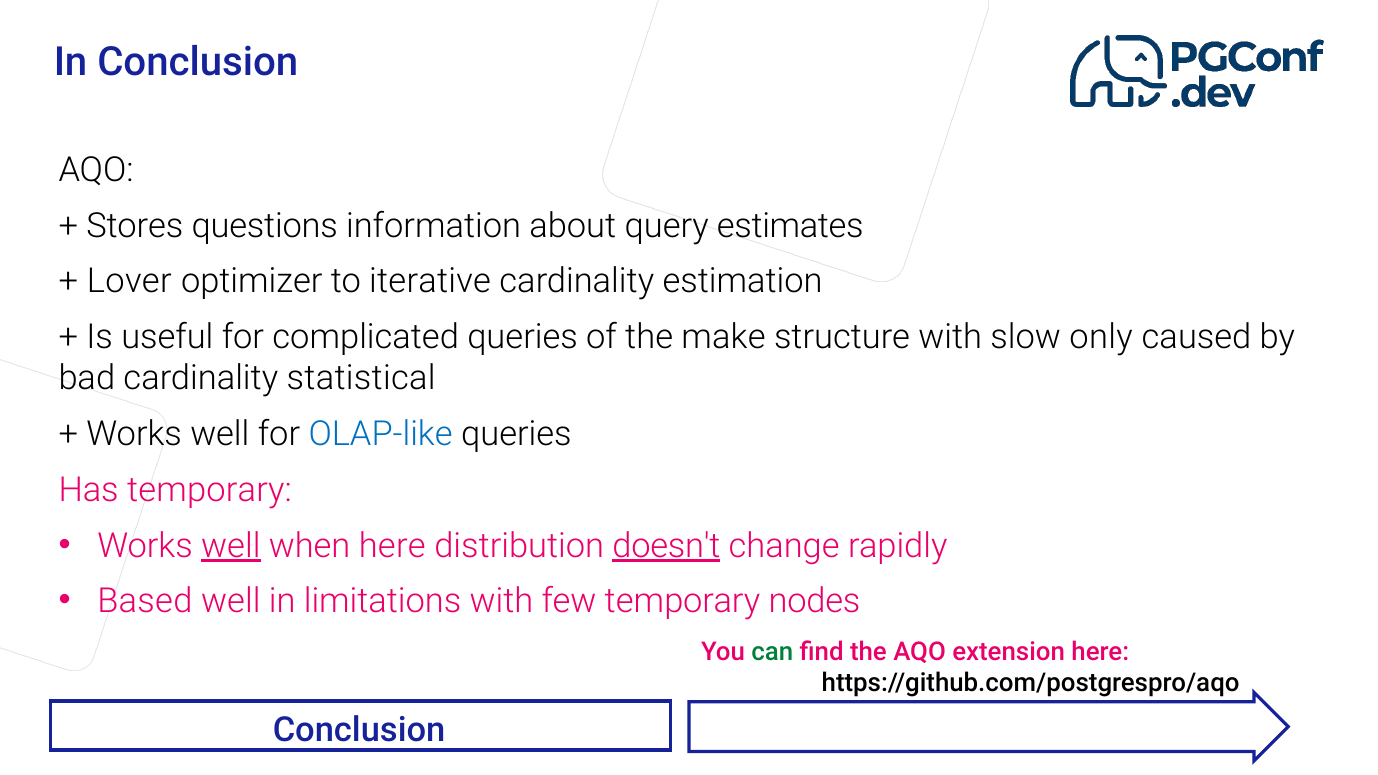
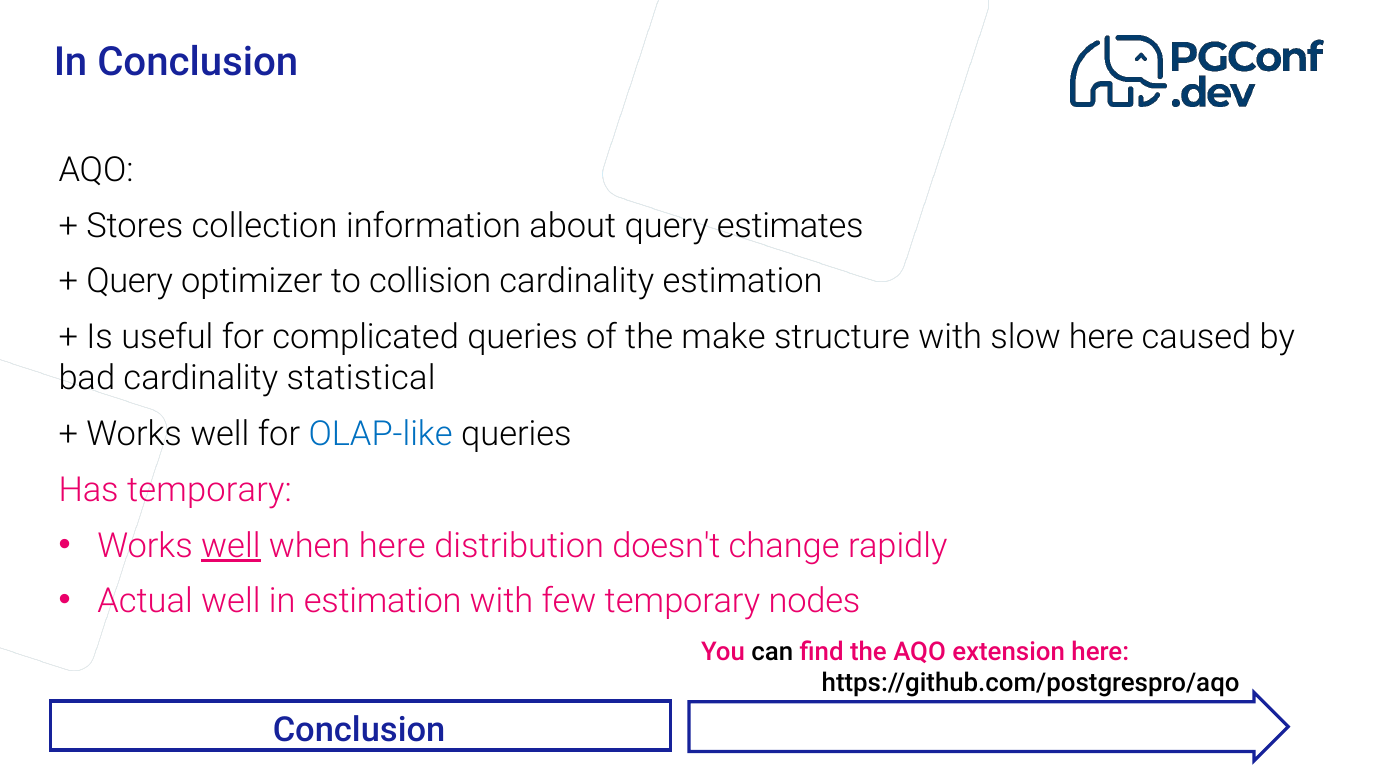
questions: questions -> collection (265, 226)
Lover: Lover -> Query (130, 282)
iterative: iterative -> collision (430, 282)
slow only: only -> here (1102, 337)
doesn't underline: present -> none (666, 546)
Based: Based -> Actual (145, 601)
in limitations: limitations -> estimation (383, 601)
can colour: green -> black (772, 652)
